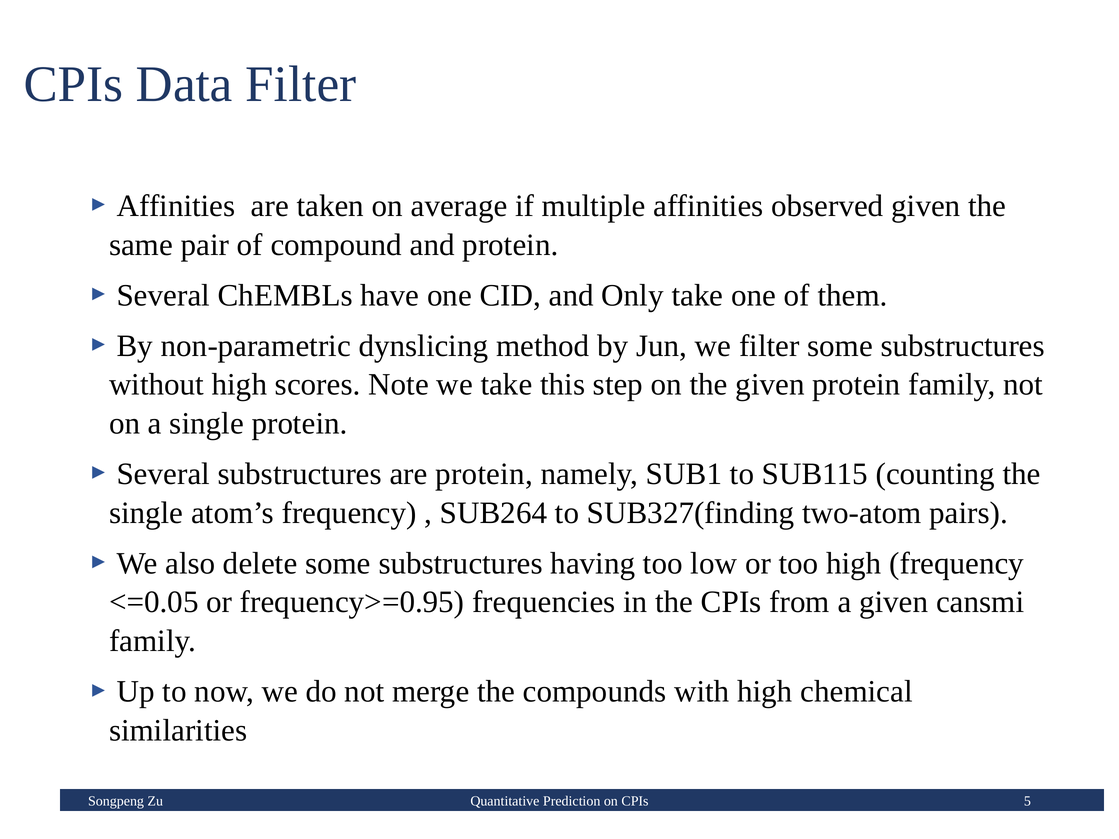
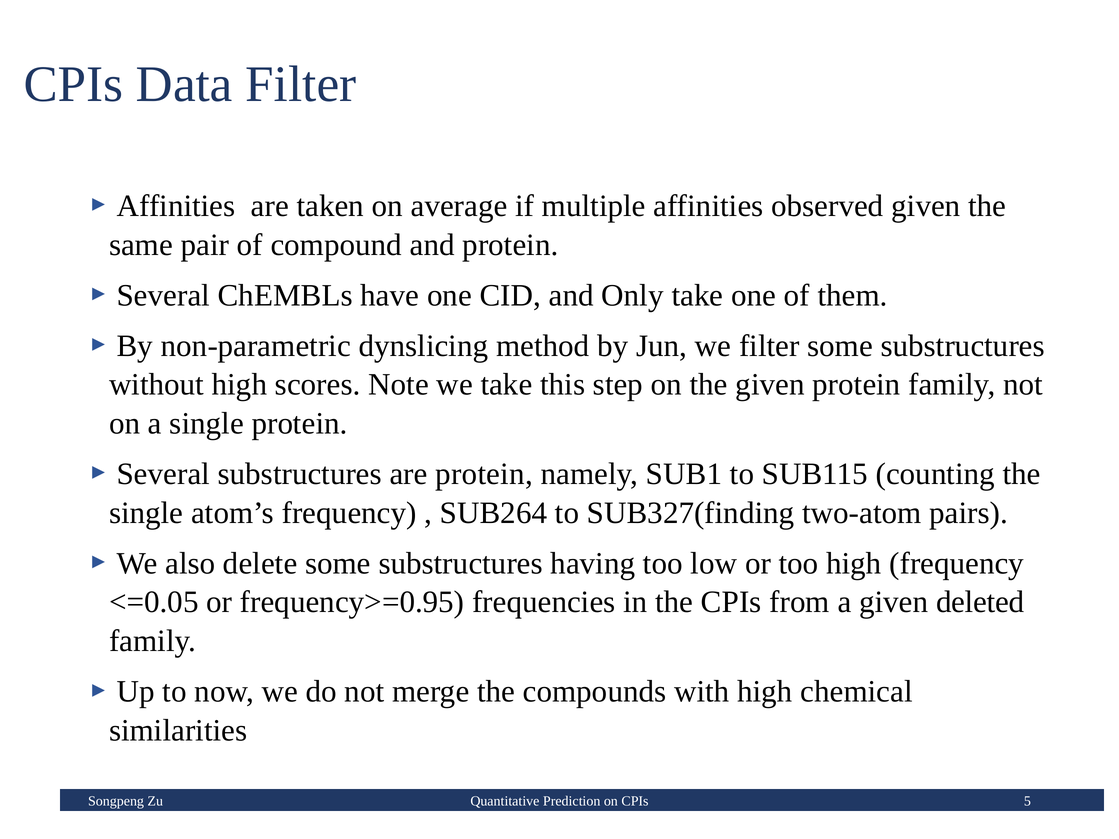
cansmi: cansmi -> deleted (980, 602)
